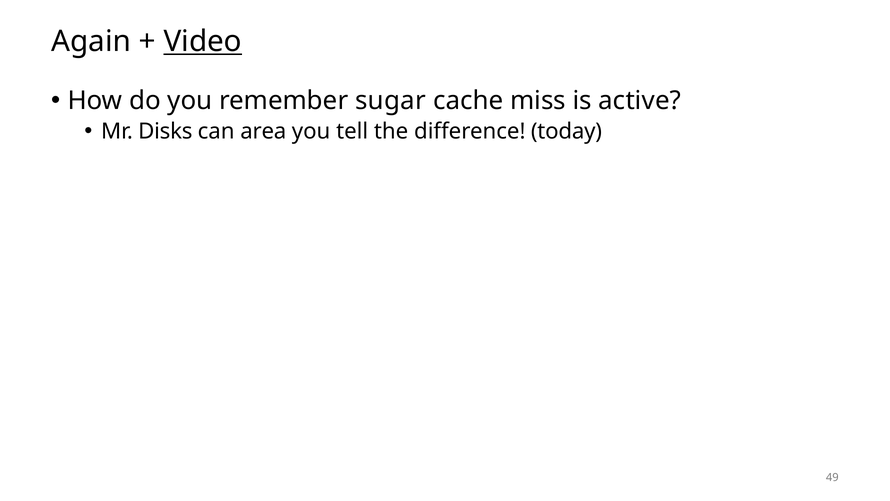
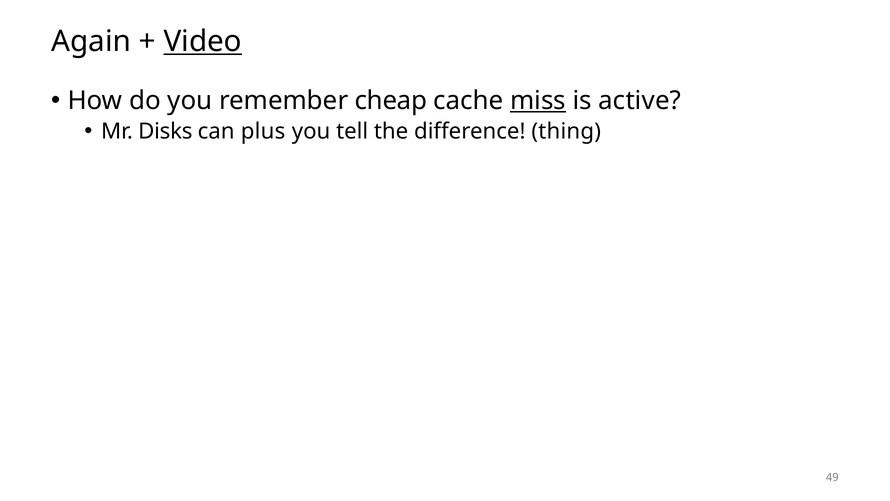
sugar: sugar -> cheap (391, 101)
miss underline: none -> present (538, 101)
area: area -> plus (263, 131)
today: today -> thing (566, 131)
